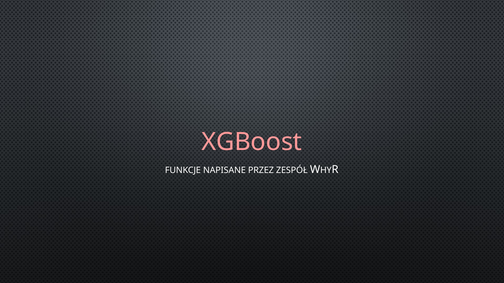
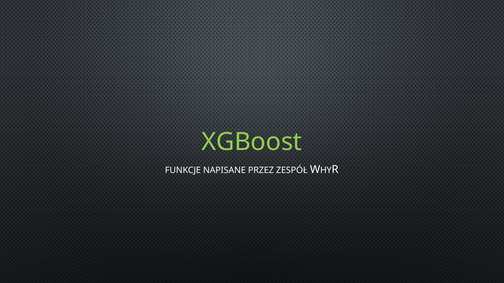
XGBoost colour: pink -> light green (252, 142)
